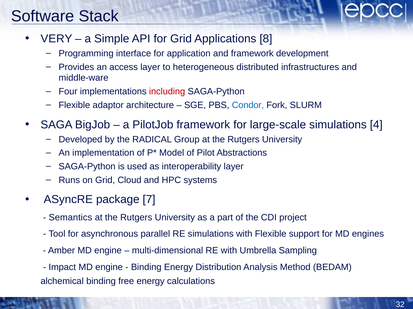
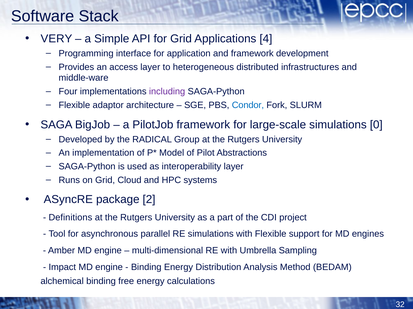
8: 8 -> 4 (266, 39)
including colour: red -> purple (167, 92)
4: 4 -> 0 (376, 125)
7: 7 -> 2 (149, 200)
Semantics: Semantics -> Definitions (70, 218)
